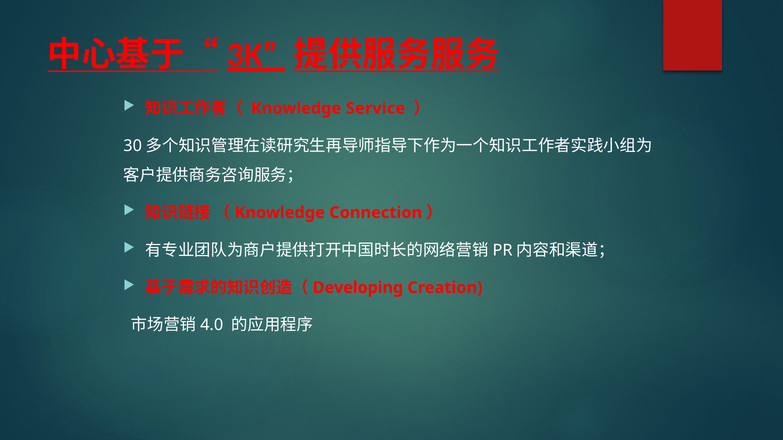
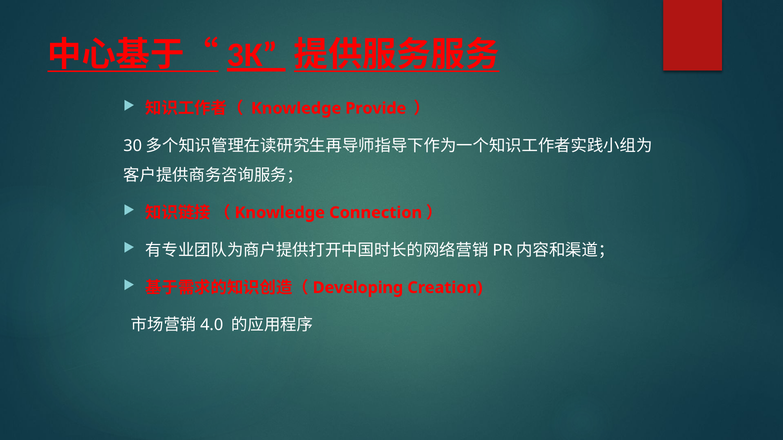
Service: Service -> Provide (376, 108)
